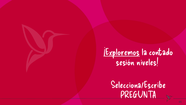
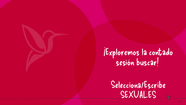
¡Exploremos underline: present -> none (122, 52)
niveles: niveles -> buscar (148, 62)
PREGUNTA: PREGUNTA -> SEXUALES (138, 95)
